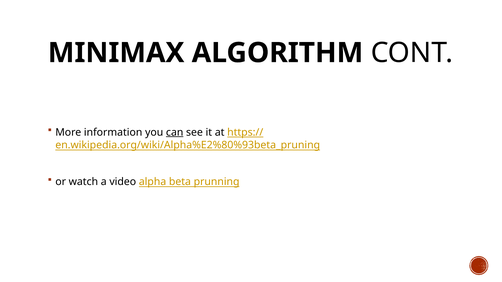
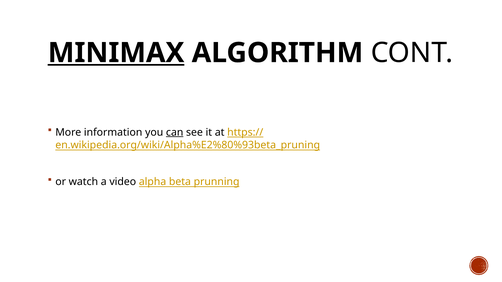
MINIMAX underline: none -> present (116, 53)
